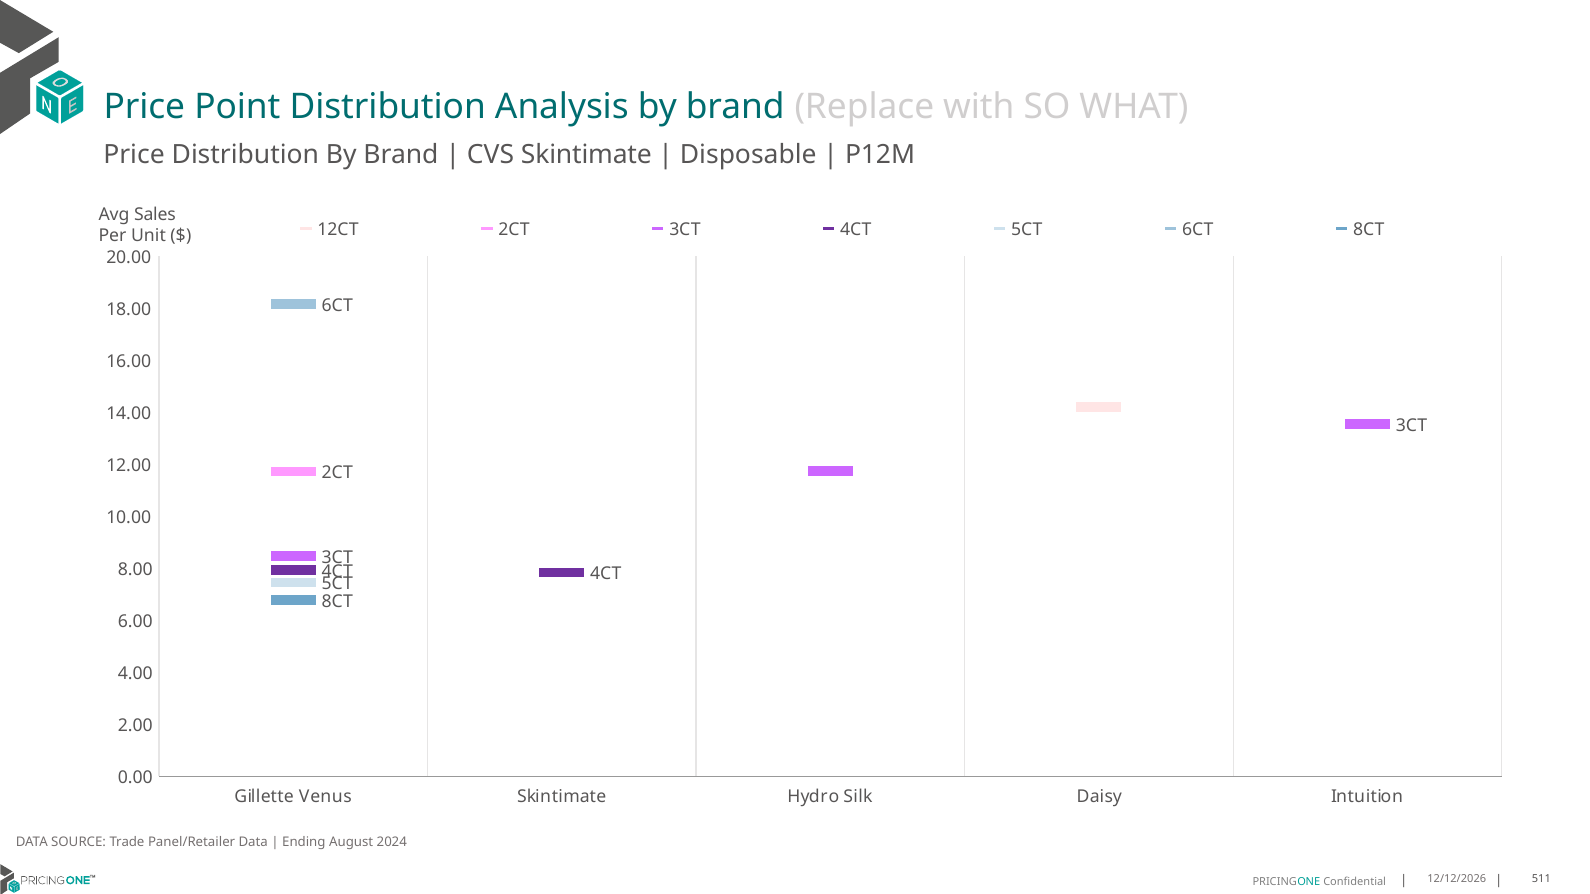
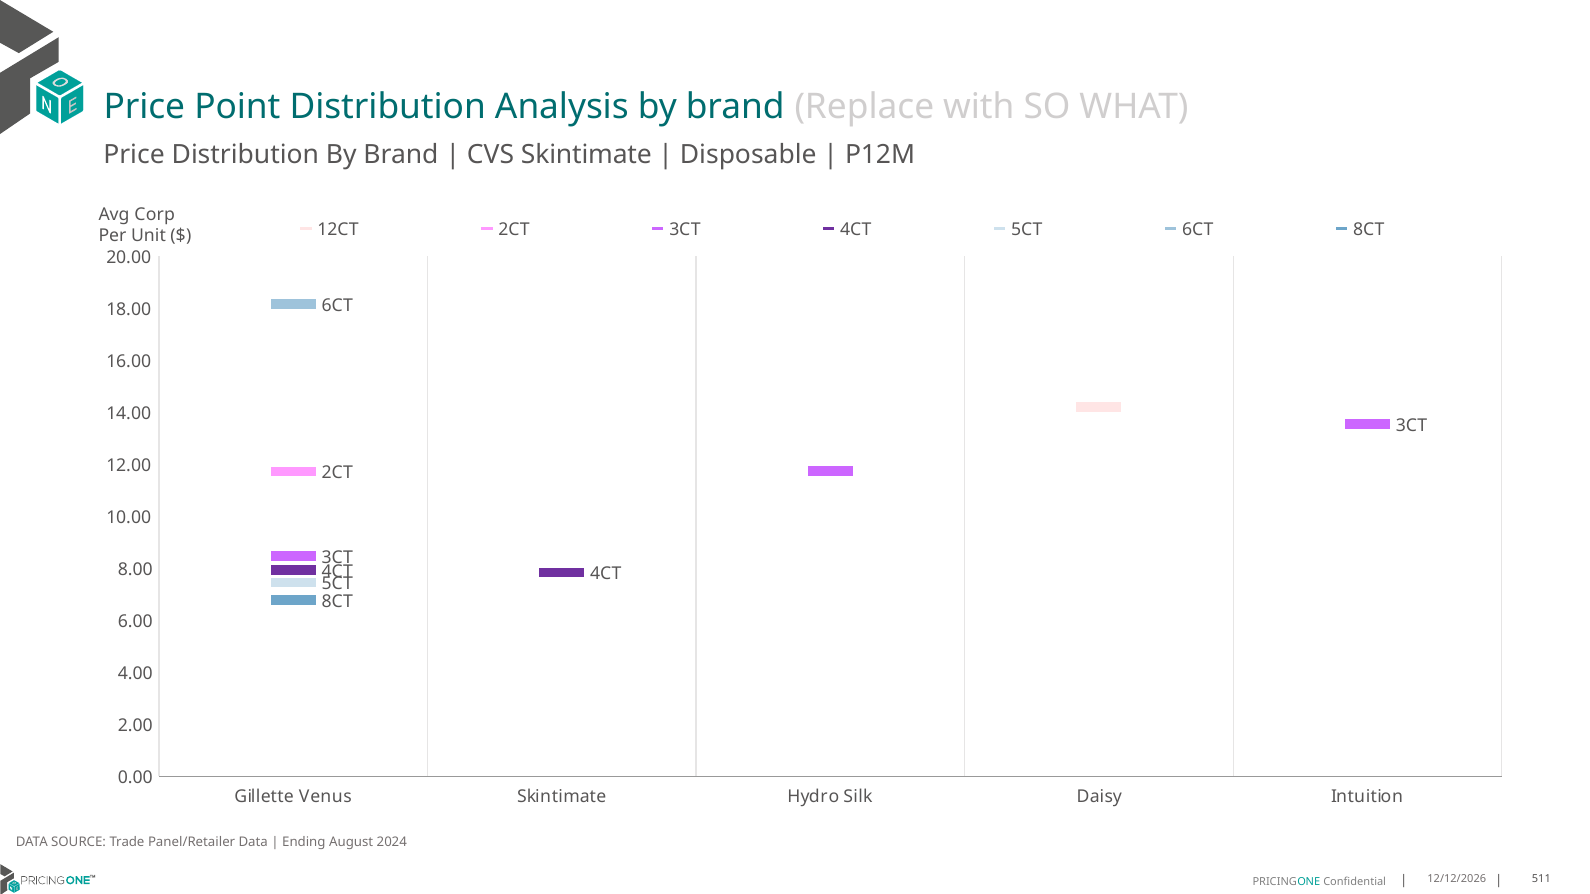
Sales: Sales -> Corp (155, 215)
